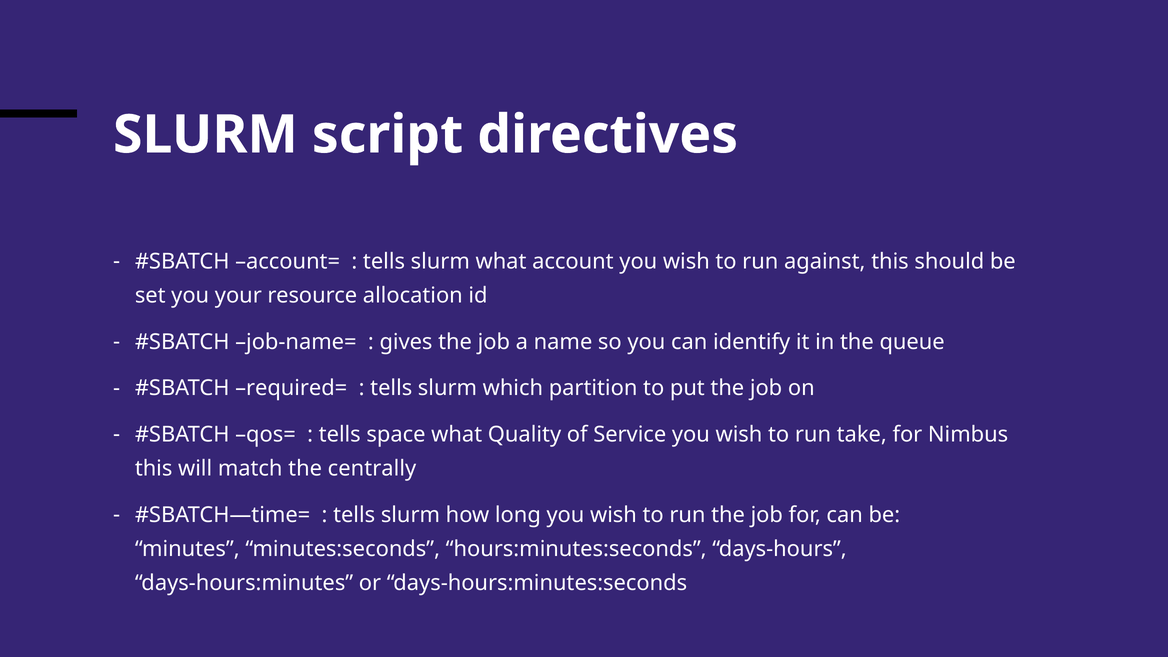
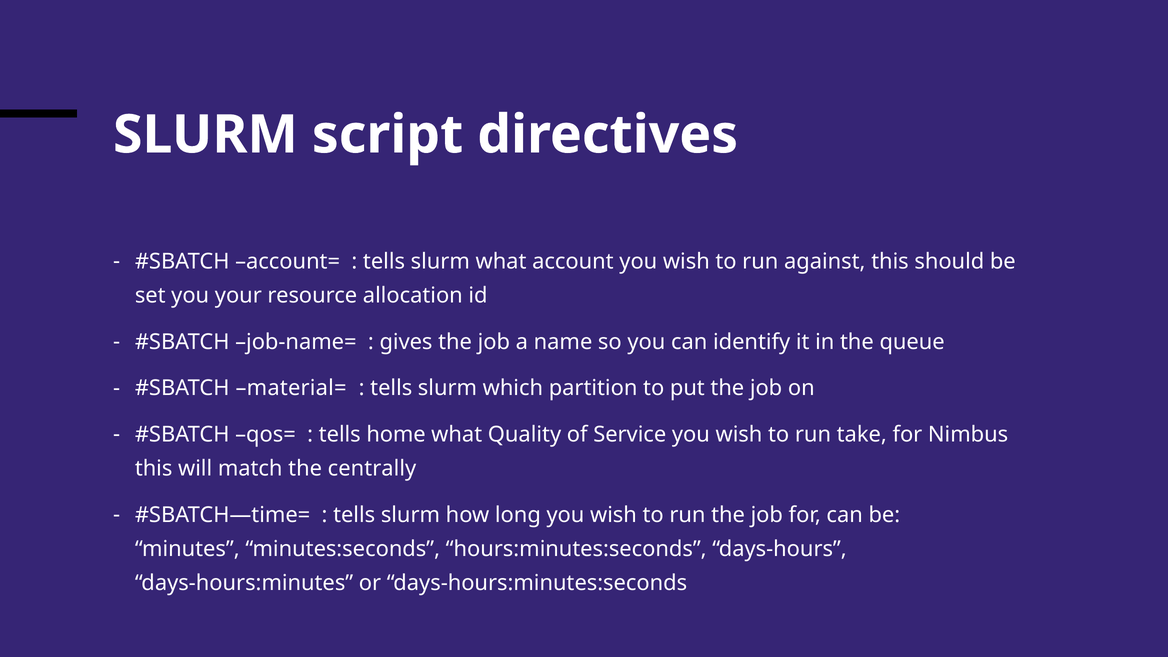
required=: required= -> material= (291, 388)
space: space -> home (396, 434)
